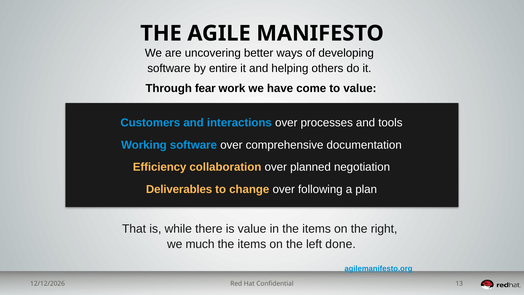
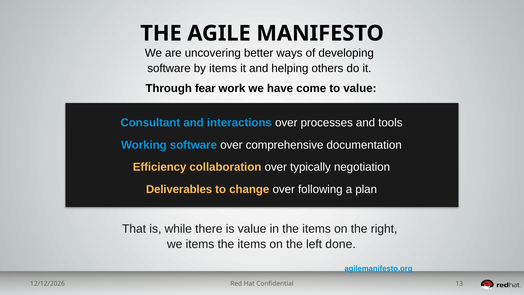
by entire: entire -> items (223, 68)
Customers: Customers -> Consultant (150, 123)
planned: planned -> typically (310, 167)
we much: much -> items (200, 244)
